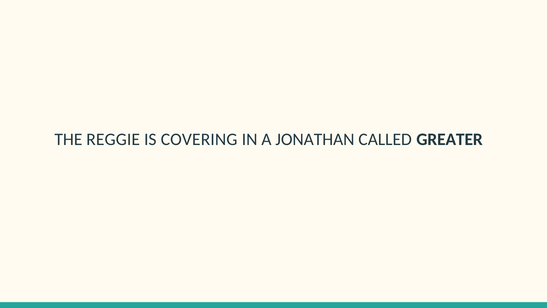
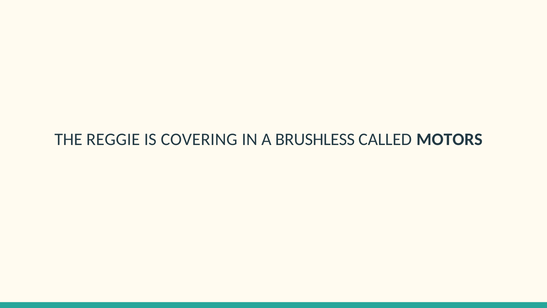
JONATHAN: JONATHAN -> BRUSHLESS (315, 139)
GREATER: GREATER -> MOTORS (449, 139)
